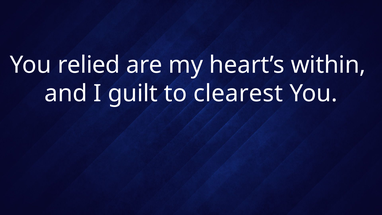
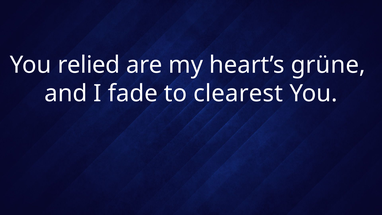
within: within -> grüne (328, 65)
guilt: guilt -> fade (133, 94)
